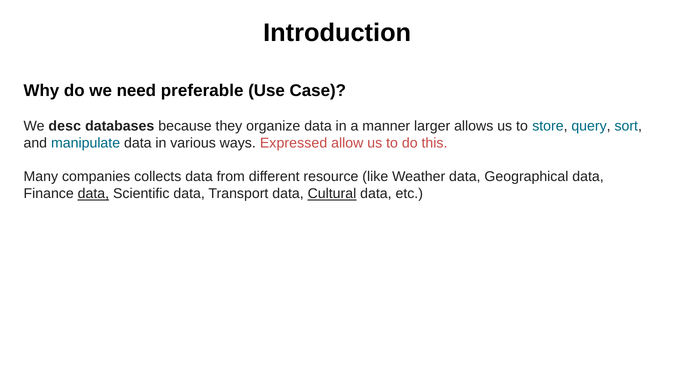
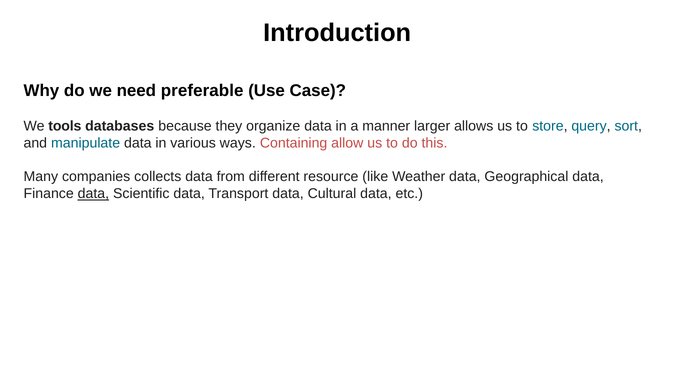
desc: desc -> tools (65, 126)
Expressed: Expressed -> Containing (294, 143)
Cultural underline: present -> none (332, 194)
